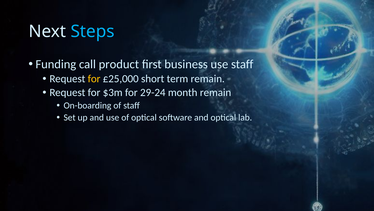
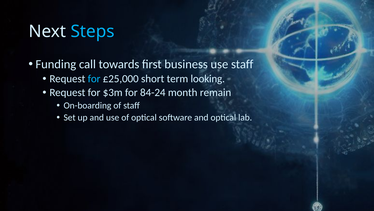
product: product -> towards (119, 64)
for colour: yellow -> light blue (94, 79)
term remain: remain -> looking (208, 79)
29-24: 29-24 -> 84-24 (153, 92)
